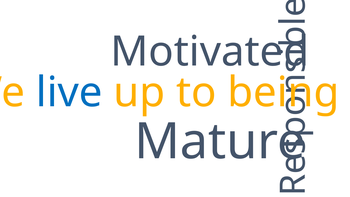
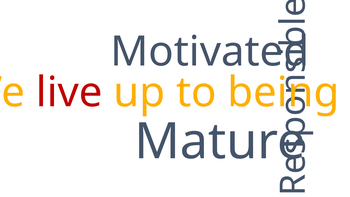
live colour: blue -> red (69, 92)
